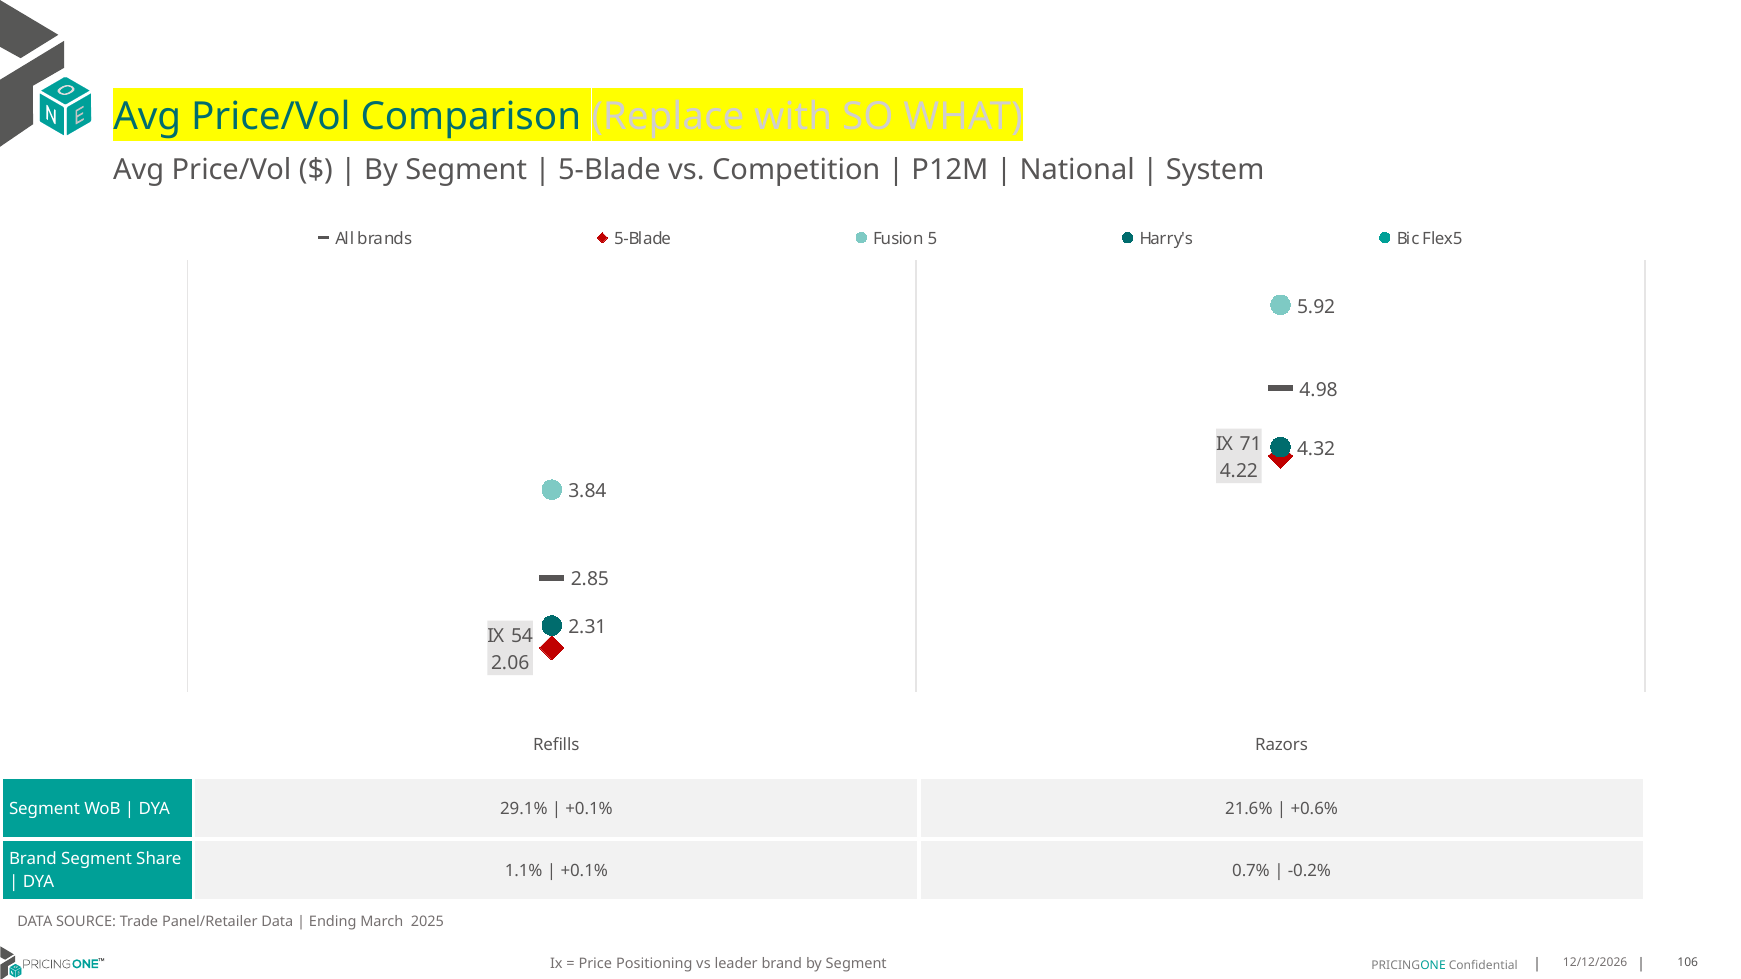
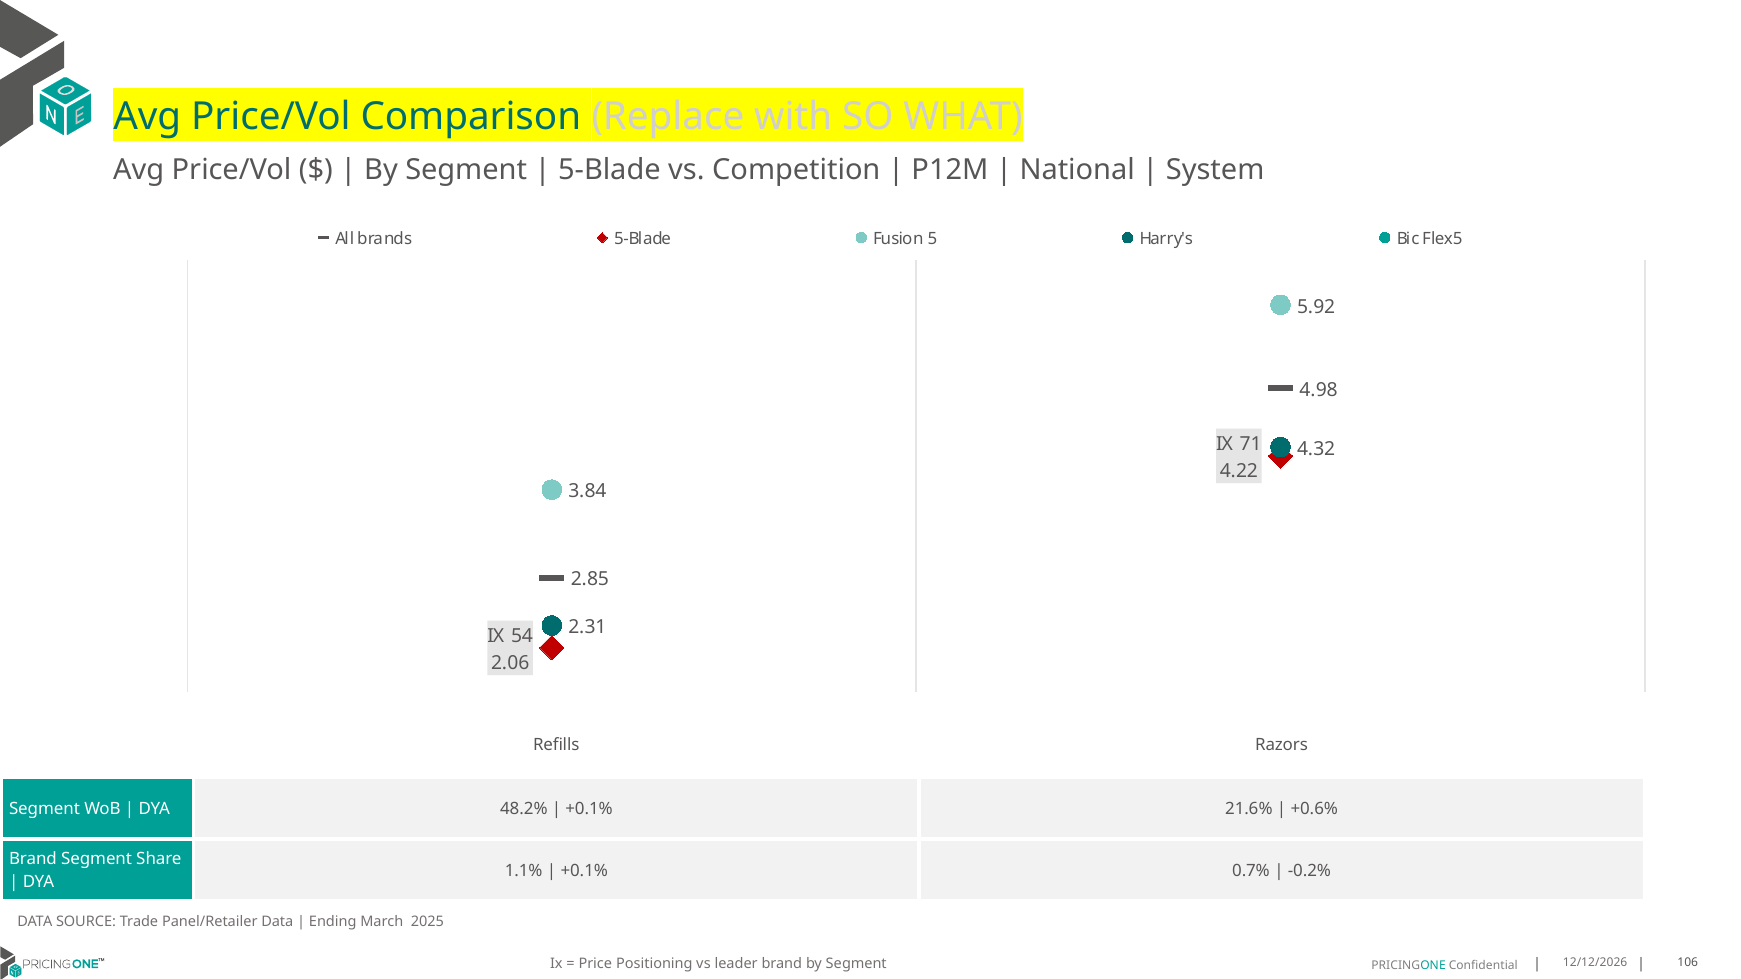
29.1%: 29.1% -> 48.2% (524, 809)
